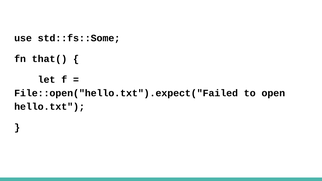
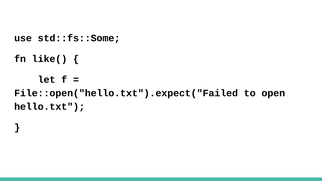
that(: that( -> like( (50, 59)
